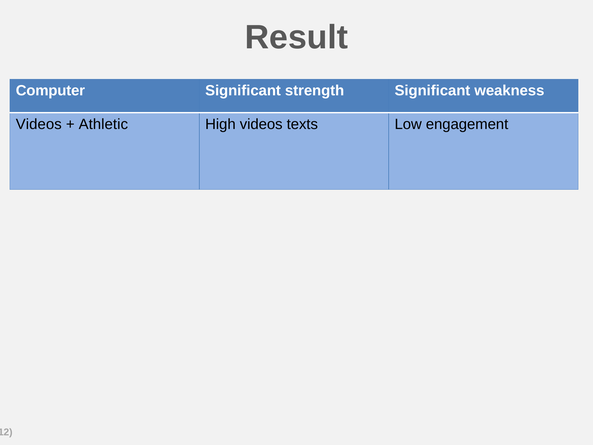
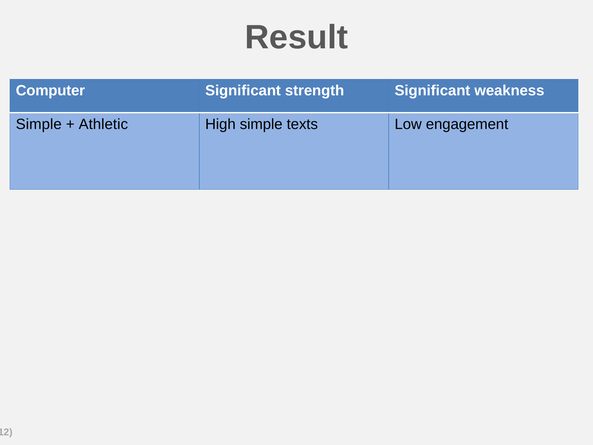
Videos: Videos -> Simple (39, 124)
High videos: videos -> simple (261, 124)
